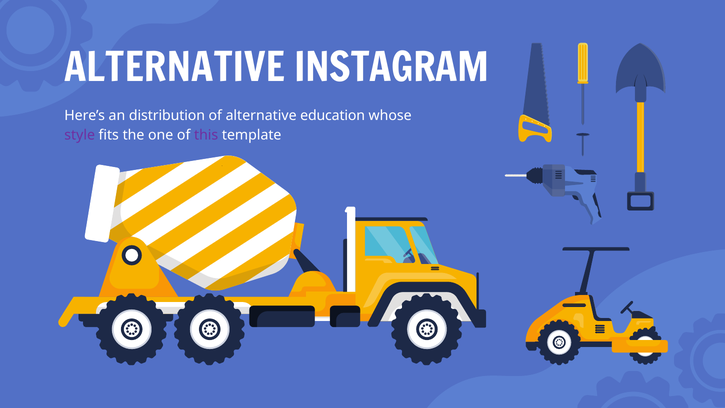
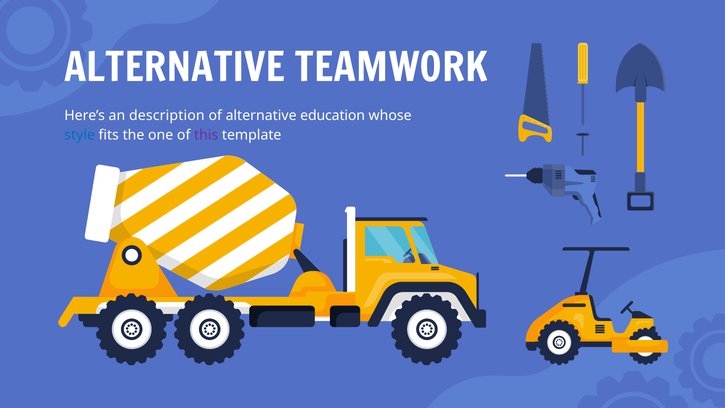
INSTAGRAM: INSTAGRAM -> TEAMWORK (391, 68)
distribution: distribution -> description (167, 116)
style colour: purple -> blue (80, 135)
